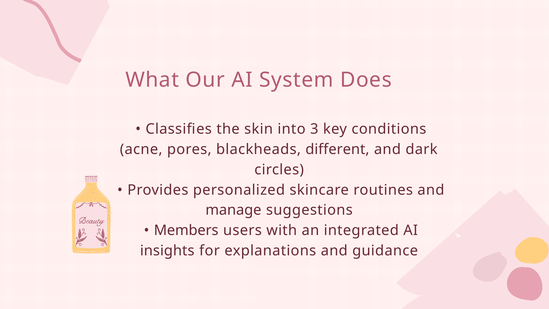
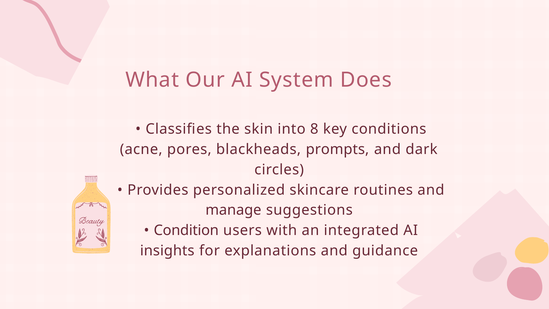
3: 3 -> 8 (314, 129)
different: different -> prompts (337, 149)
Members: Members -> Condition (186, 230)
